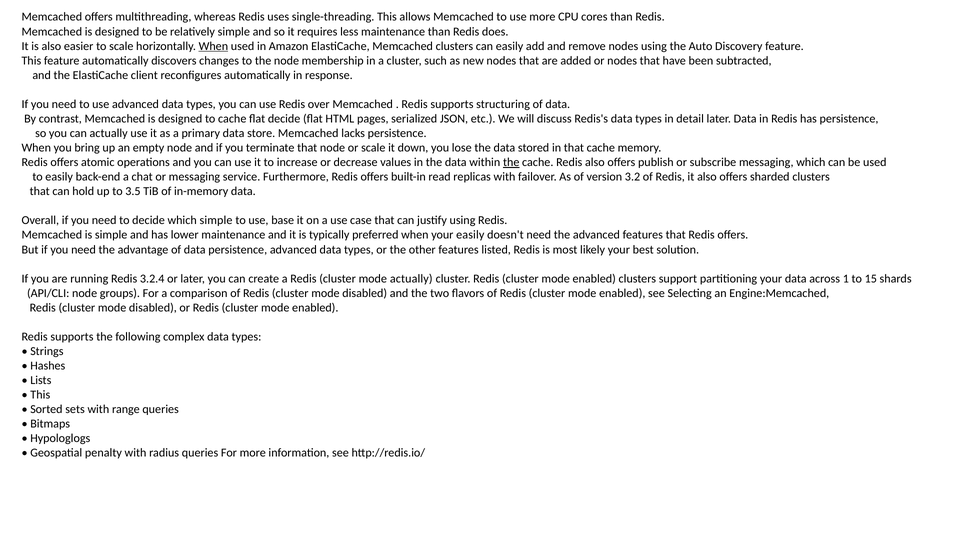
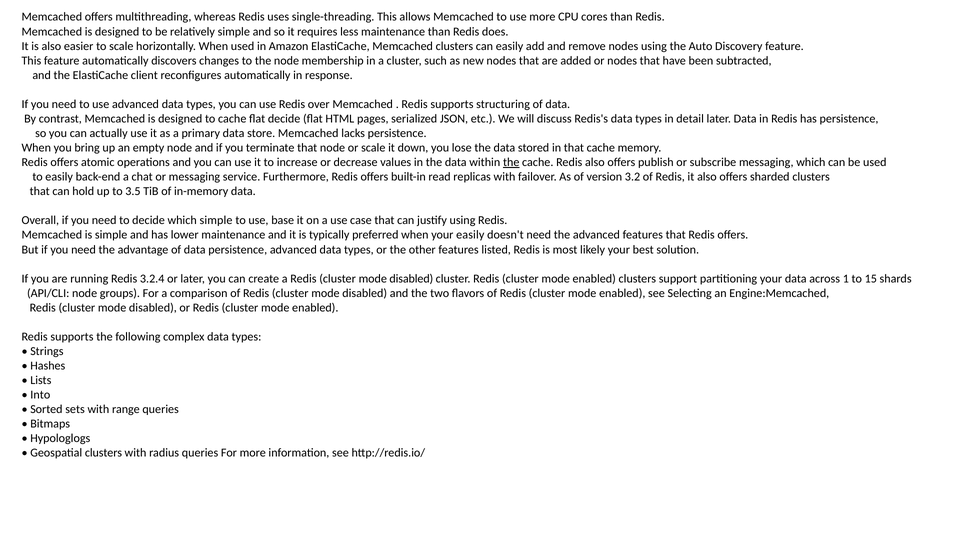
When underline: present -> none (213, 46)
actually: actually -> disabled (411, 278)
This: This -> Into (40, 395)
Geospatial penalty: penalty -> clusters (104, 453)
